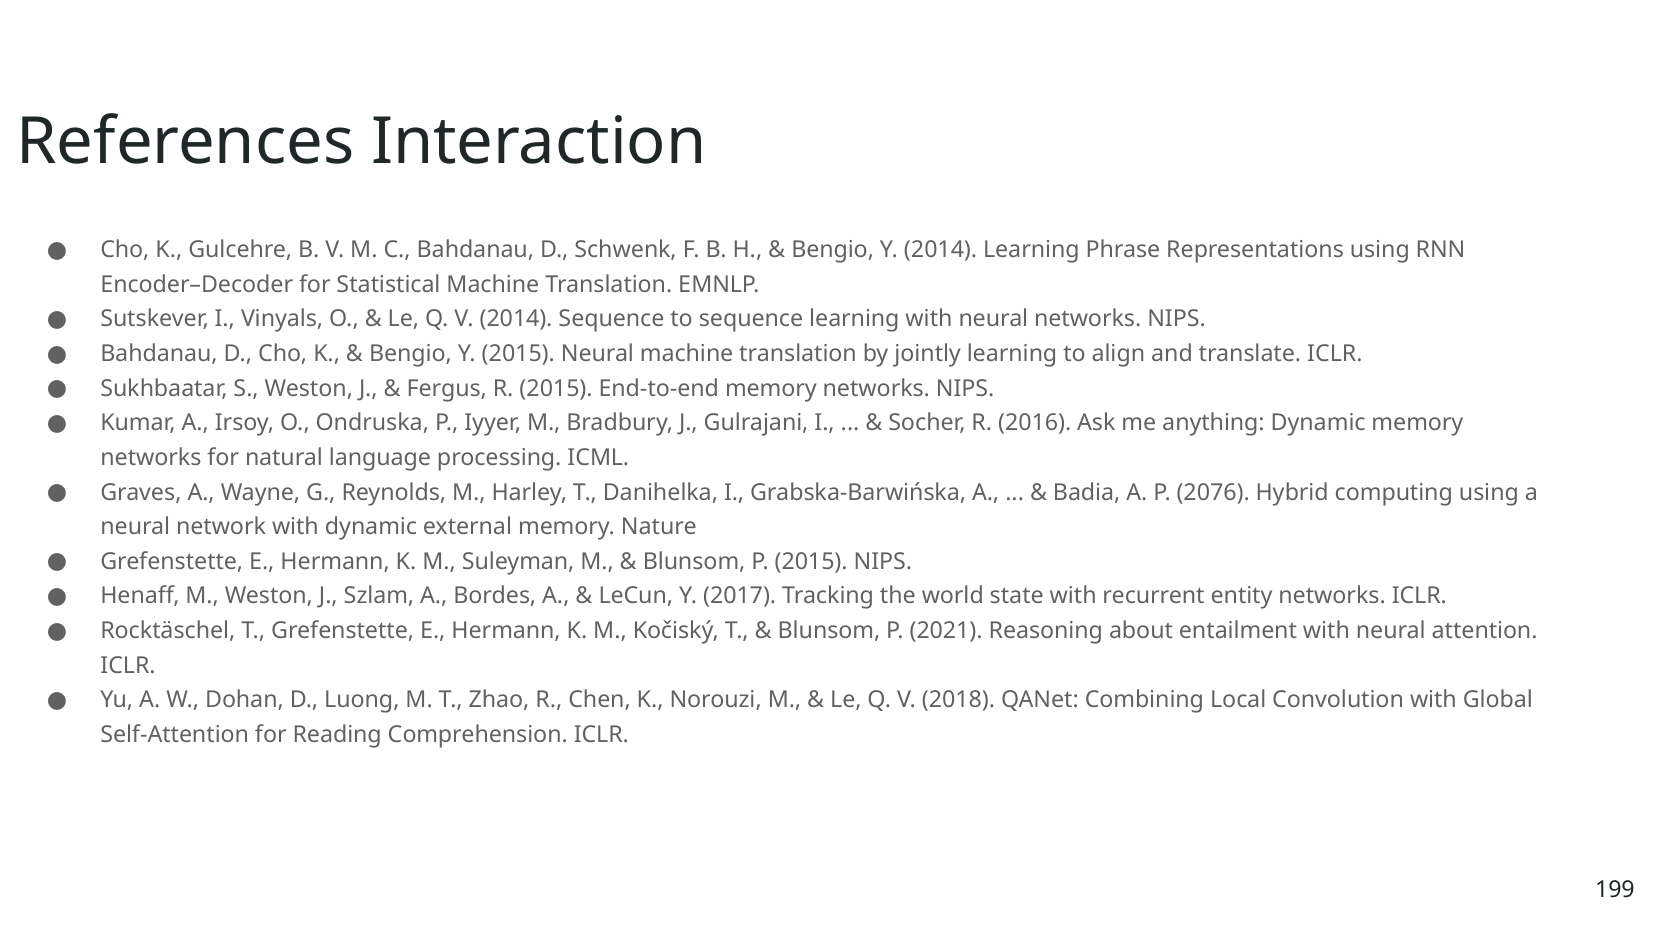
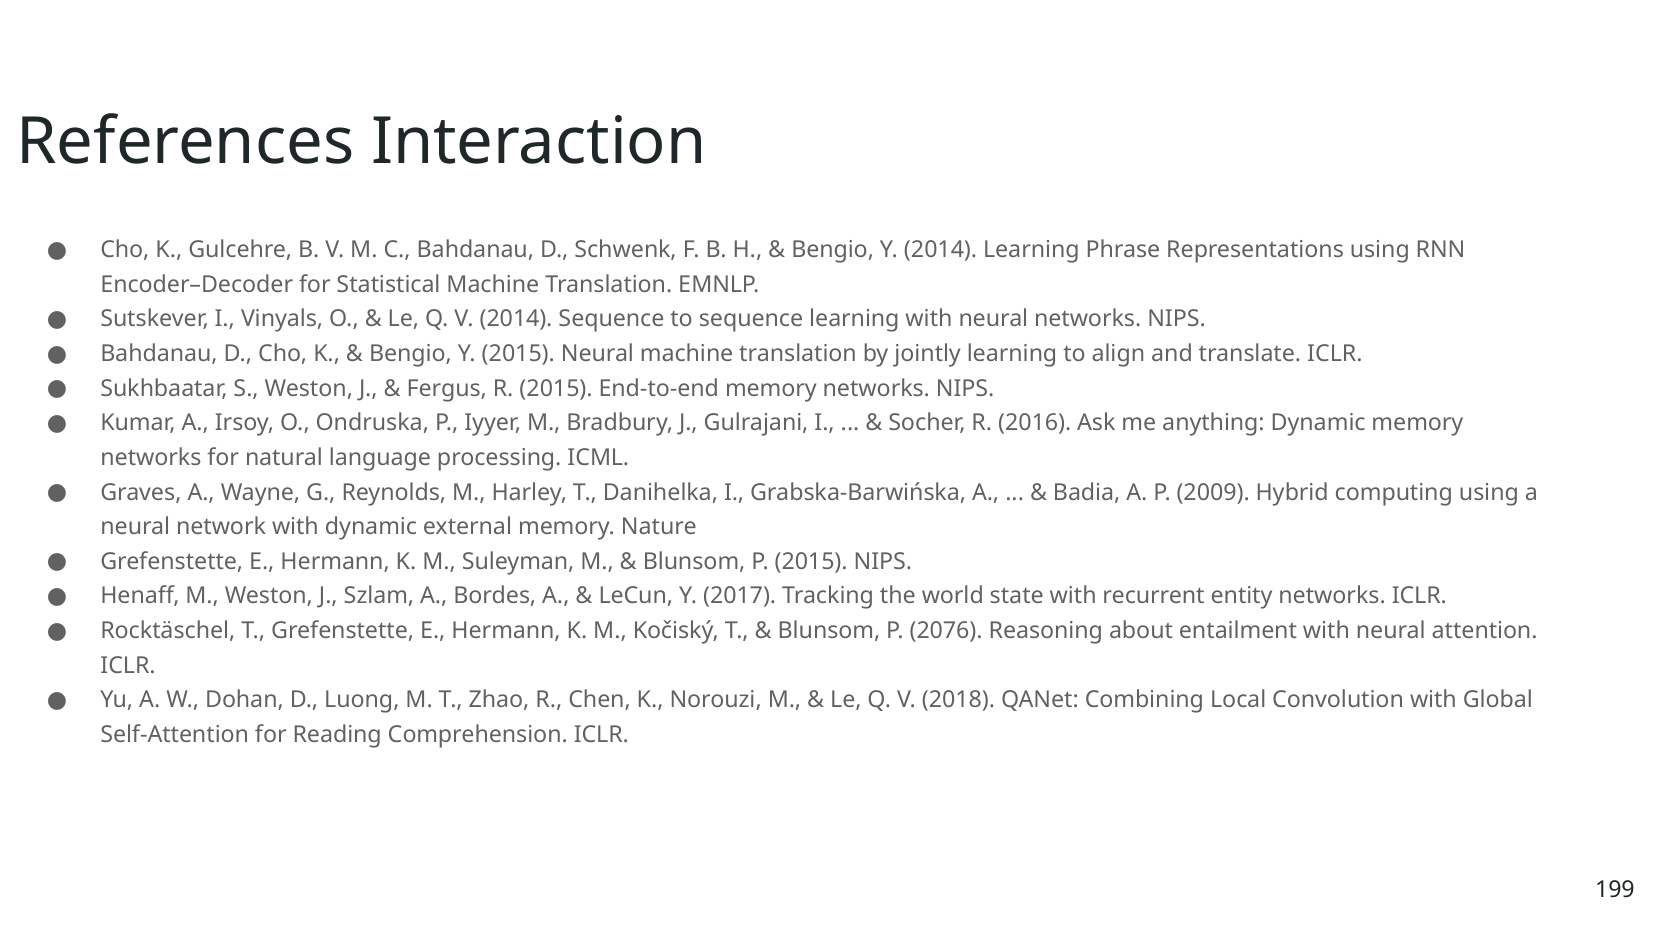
2076: 2076 -> 2009 (1213, 492)
2021: 2021 -> 2076 (946, 631)
